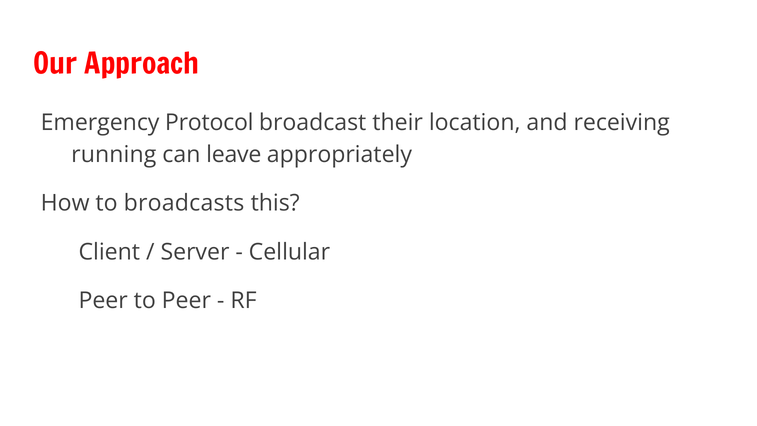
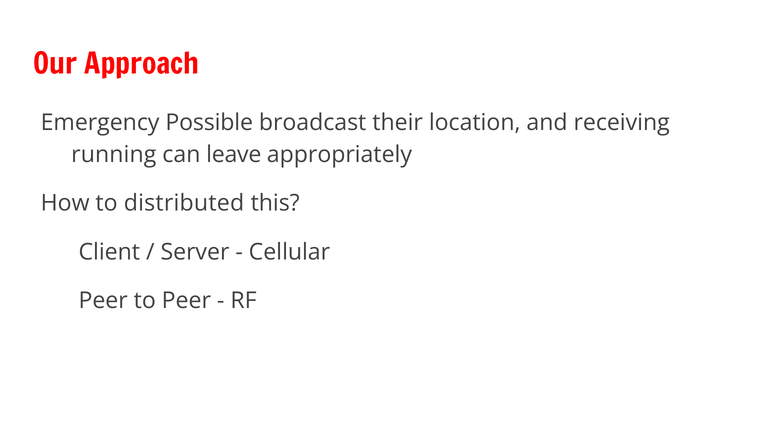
Protocol: Protocol -> Possible (209, 123)
broadcasts: broadcasts -> distributed (184, 203)
